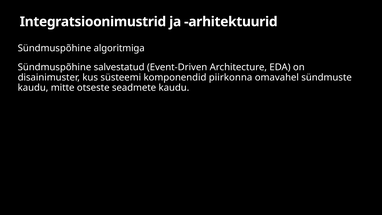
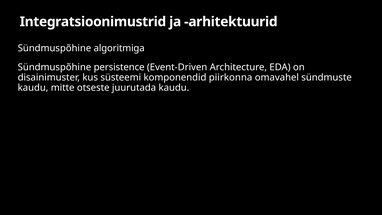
salvestatud: salvestatud -> persistence (119, 67)
seadmete: seadmete -> juurutada (134, 88)
